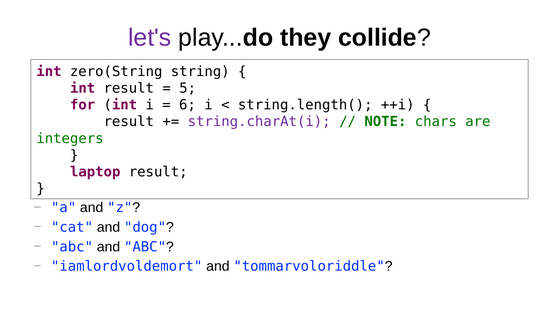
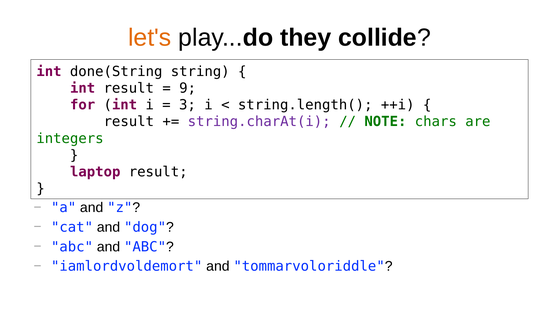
let's colour: purple -> orange (150, 38)
zero(String: zero(String -> done(String (116, 72)
5: 5 -> 9 (188, 88)
6: 6 -> 3 (187, 105)
